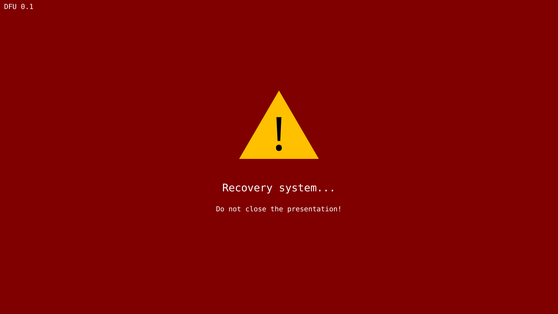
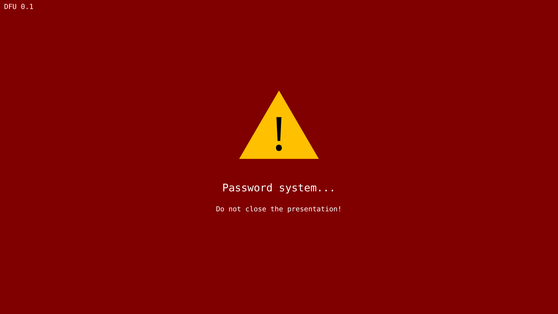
Recovery: Recovery -> Password (247, 188)
